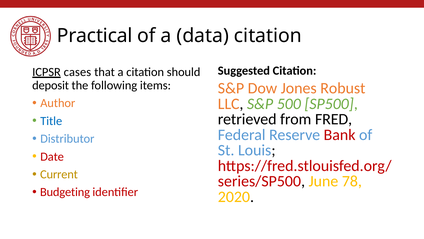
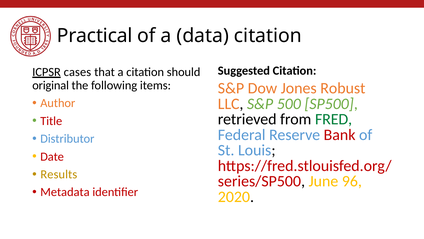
deposit: deposit -> original (51, 85)
FRED colour: black -> green (334, 119)
Title colour: blue -> red (51, 121)
Current: Current -> Results (59, 174)
78: 78 -> 96 (352, 181)
Budgeting: Budgeting -> Metadata (65, 192)
